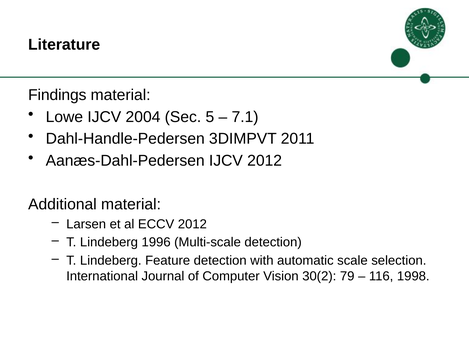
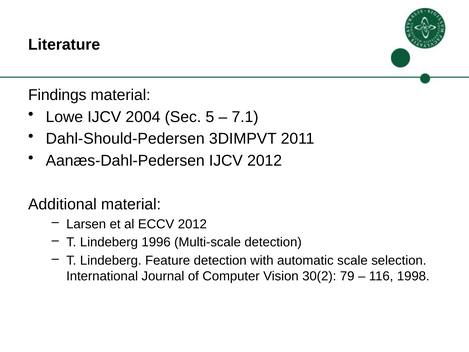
Dahl-Handle-Pedersen: Dahl-Handle-Pedersen -> Dahl-Should-Pedersen (125, 139)
